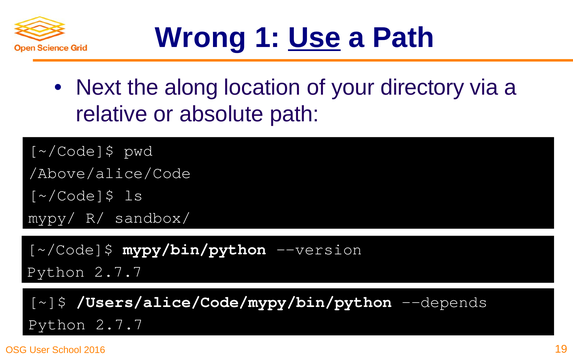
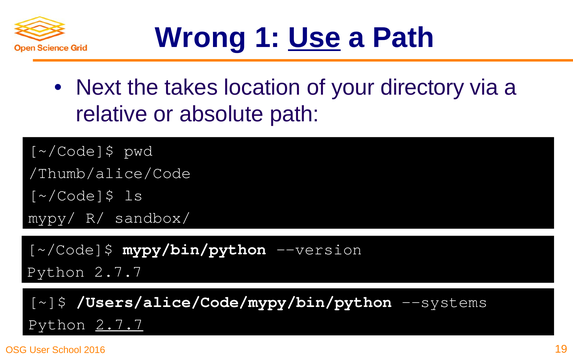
along: along -> takes (191, 87)
/Above/alice/Code: /Above/alice/Code -> /Thumb/alice/Code (110, 173)
--depends: --depends -> --systems (445, 302)
2.7.7 underline: none -> present (119, 324)
